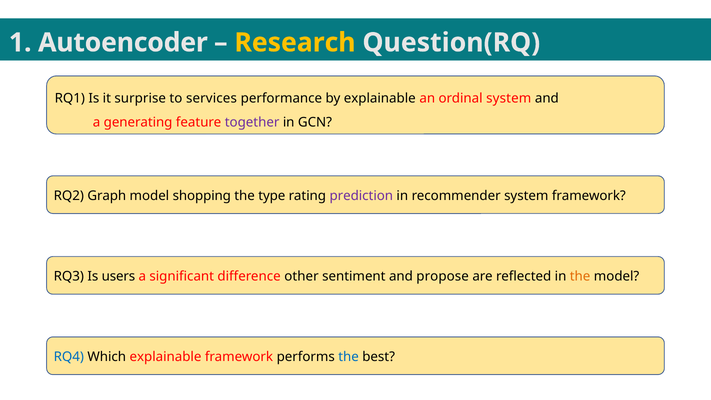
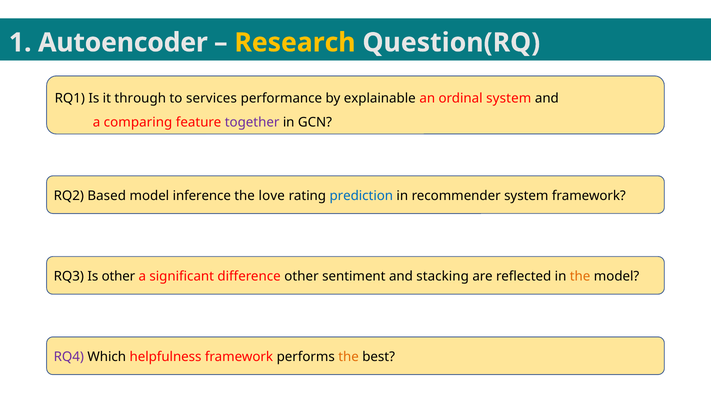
surprise: surprise -> through (140, 98)
generating: generating -> comparing (138, 122)
Graph: Graph -> Based (107, 196)
shopping: shopping -> inference (202, 196)
type: type -> love (272, 196)
prediction colour: purple -> blue (361, 196)
Is users: users -> other (118, 276)
propose: propose -> stacking (443, 276)
RQ4 colour: blue -> purple (69, 357)
Which explainable: explainable -> helpfulness (166, 357)
the colour: blue -> orange (349, 357)
